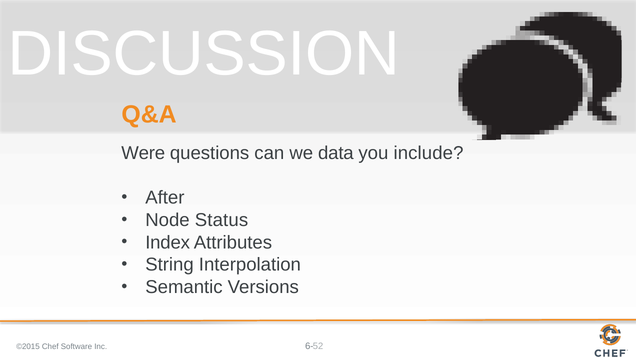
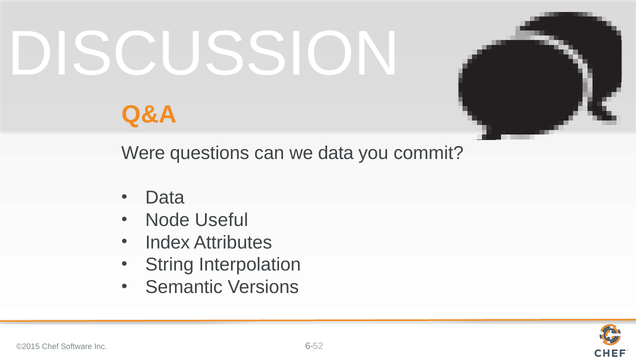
include: include -> commit (429, 153)
After: After -> Data (165, 198)
Status: Status -> Useful (221, 220)
